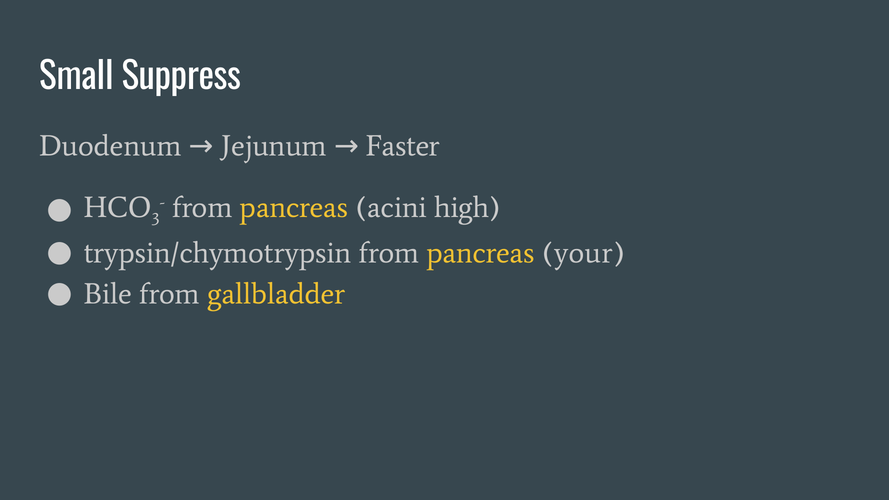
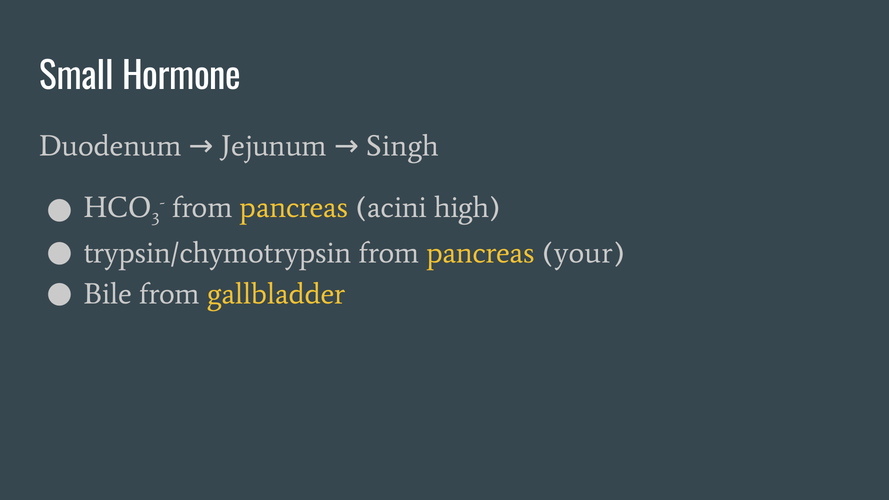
Suppress: Suppress -> Hormone (181, 77)
Faster: Faster -> Singh (403, 146)
